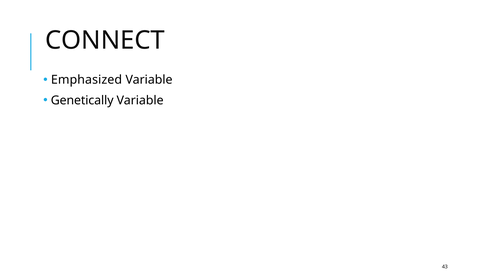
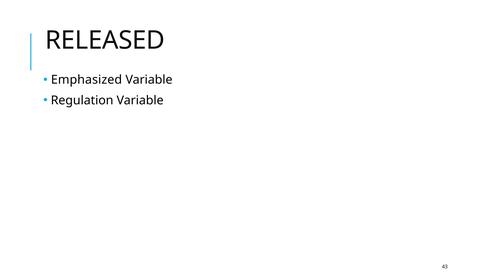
CONNECT: CONNECT -> RELEASED (105, 41)
Genetically: Genetically -> Regulation (82, 100)
